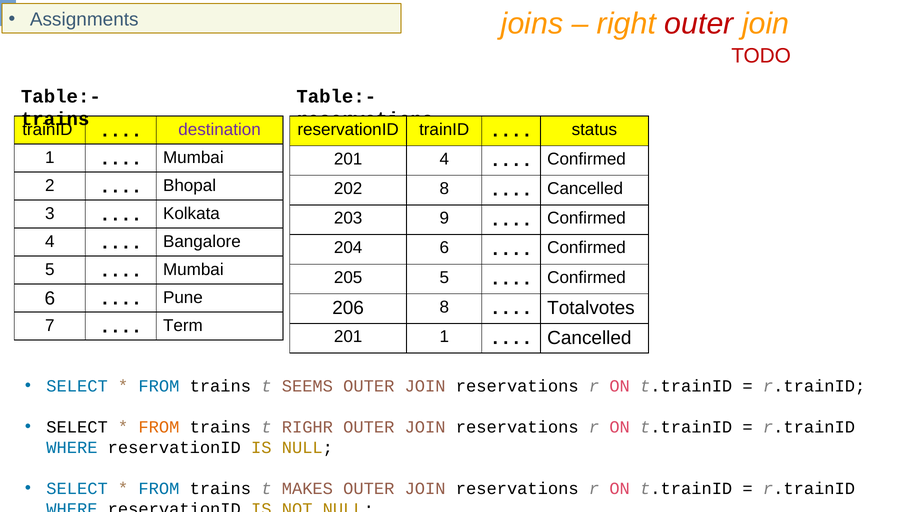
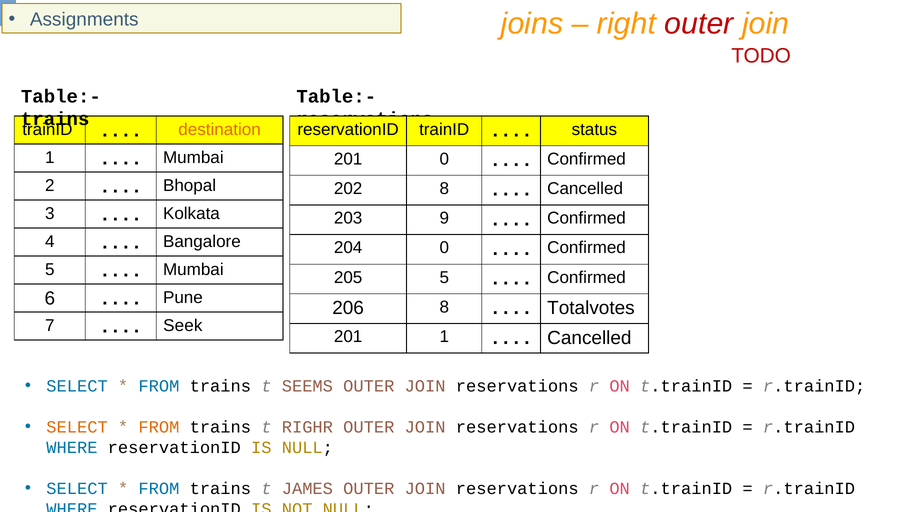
destination colour: purple -> orange (220, 129)
201 4: 4 -> 0 (444, 159)
204 6: 6 -> 0 (444, 248)
Term: Term -> Seek (183, 325)
SELECT colour: black -> orange (77, 427)
MAKES: MAKES -> JAMES (307, 489)
